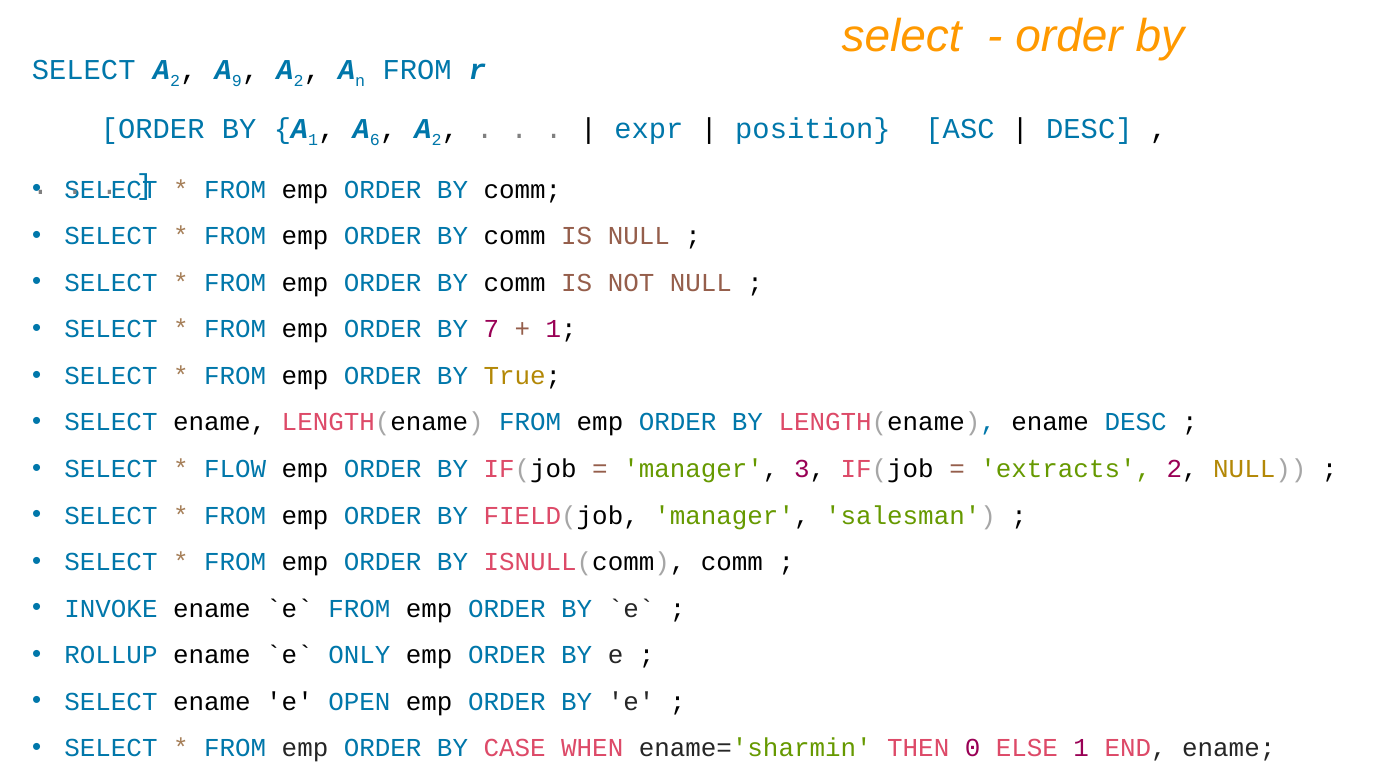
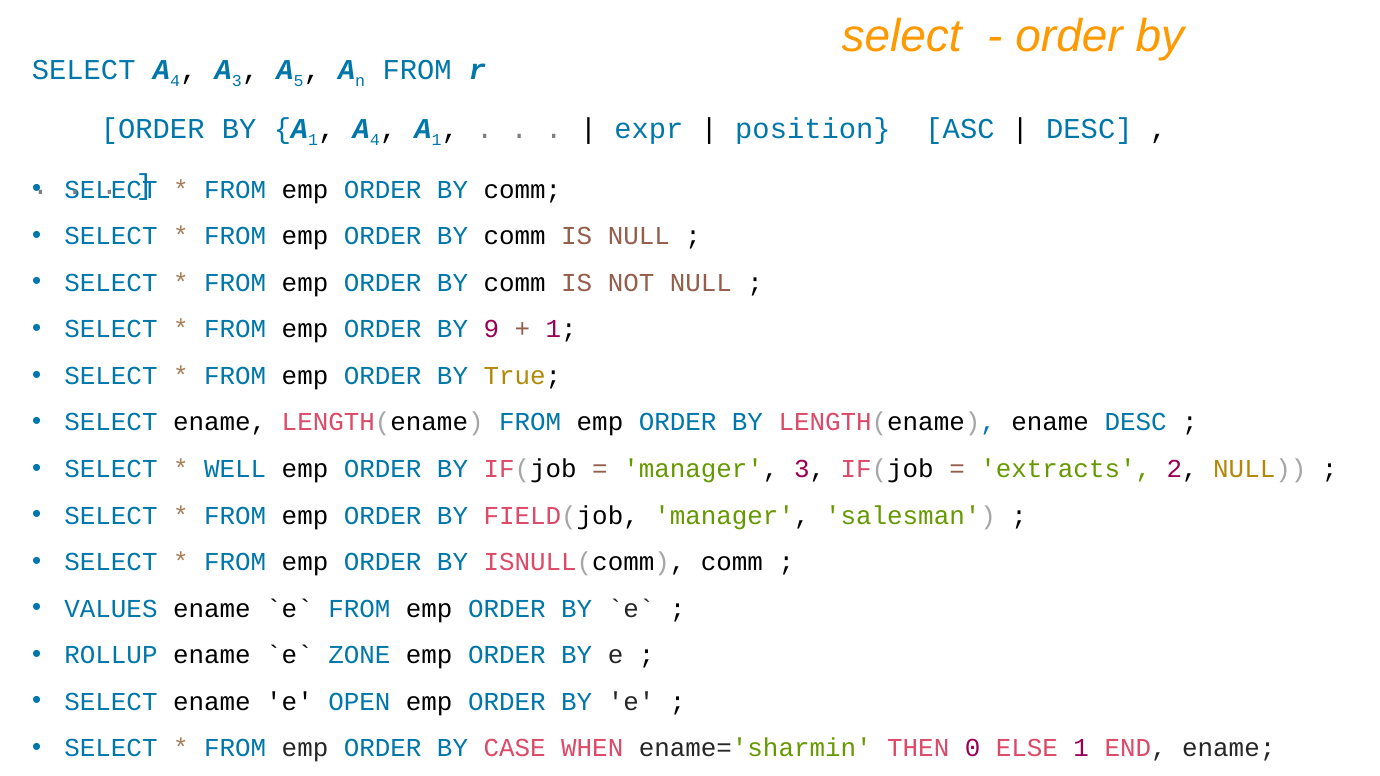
2: 2 -> 4 (175, 81)
9: 9 -> 3 (237, 81)
2: 2 -> 5 (299, 81)
6: 6 -> 4 (375, 140)
2: 2 -> 1 (437, 140)
7: 7 -> 9 (491, 329)
FLOW: FLOW -> WELL (235, 469)
INVOKE: INVOKE -> VALUES (111, 609)
ONLY: ONLY -> ZONE (359, 655)
